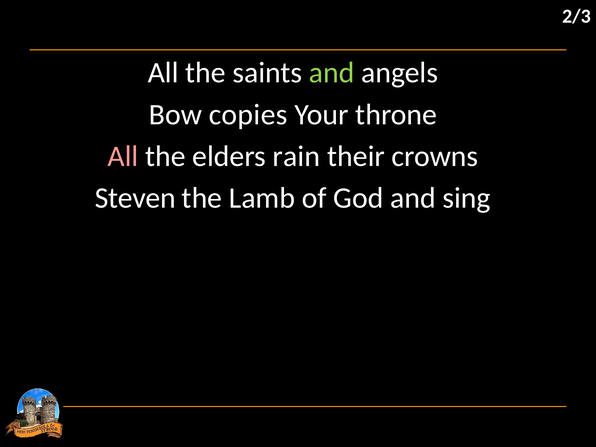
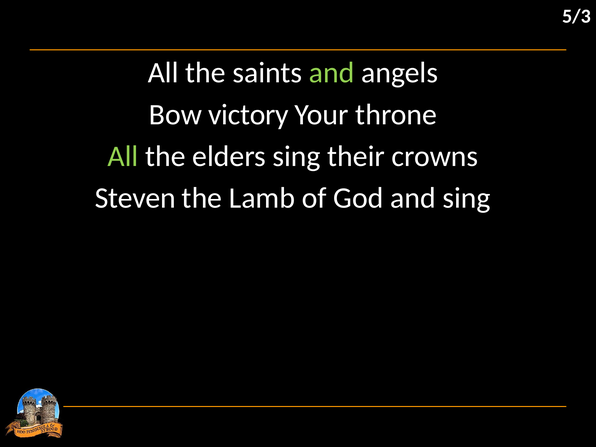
2/3: 2/3 -> 5/3 (576, 16)
copies: copies -> victory (248, 115)
All colour: pink -> light green (123, 156)
elders rain: rain -> sing (297, 156)
